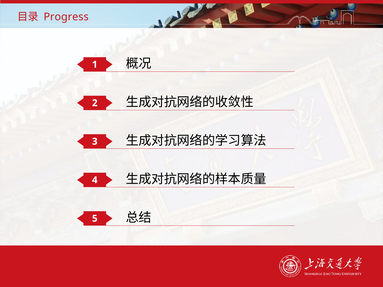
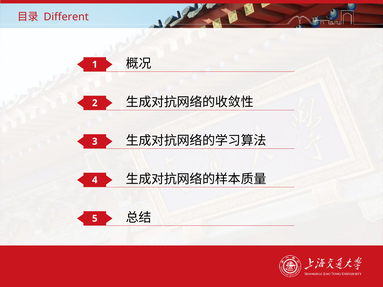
Progress: Progress -> Different (66, 17)
